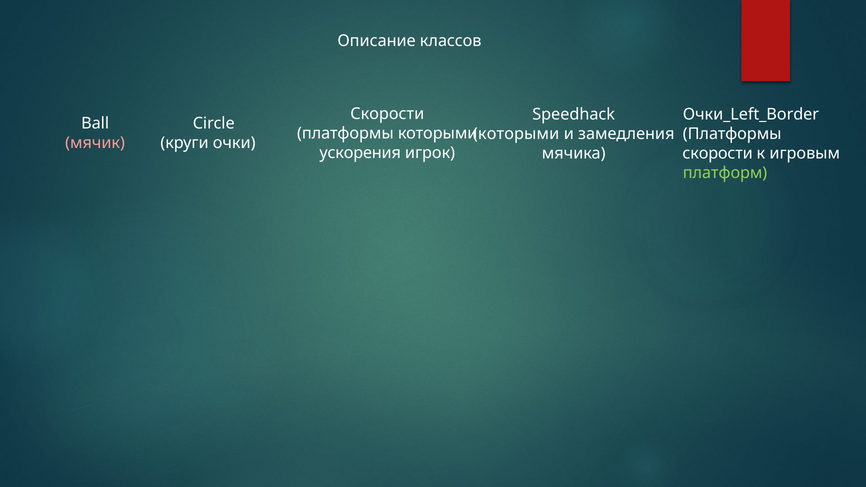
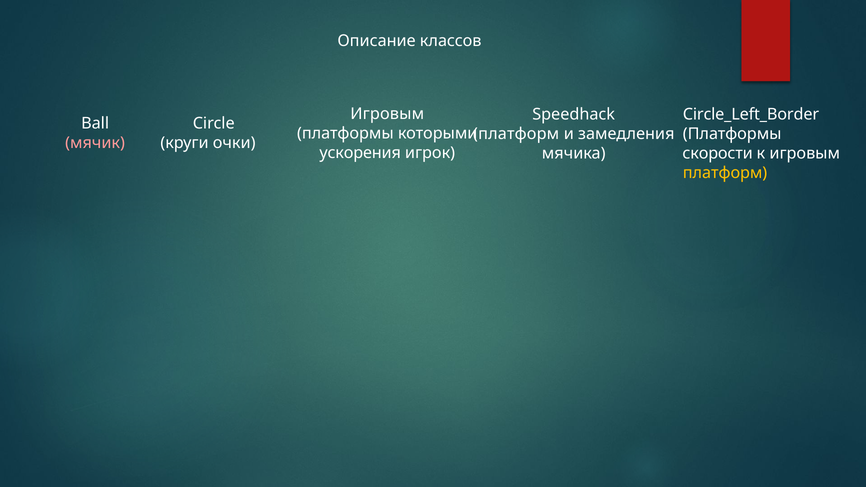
Скорости: Скорости -> Игровым (387, 114)
Очки_Left_Border: Очки_Left_Border -> Circle_Left_Border (751, 114)
которыми: которыми -> платформ (516, 134)
платформ colour: light green -> yellow (725, 173)
